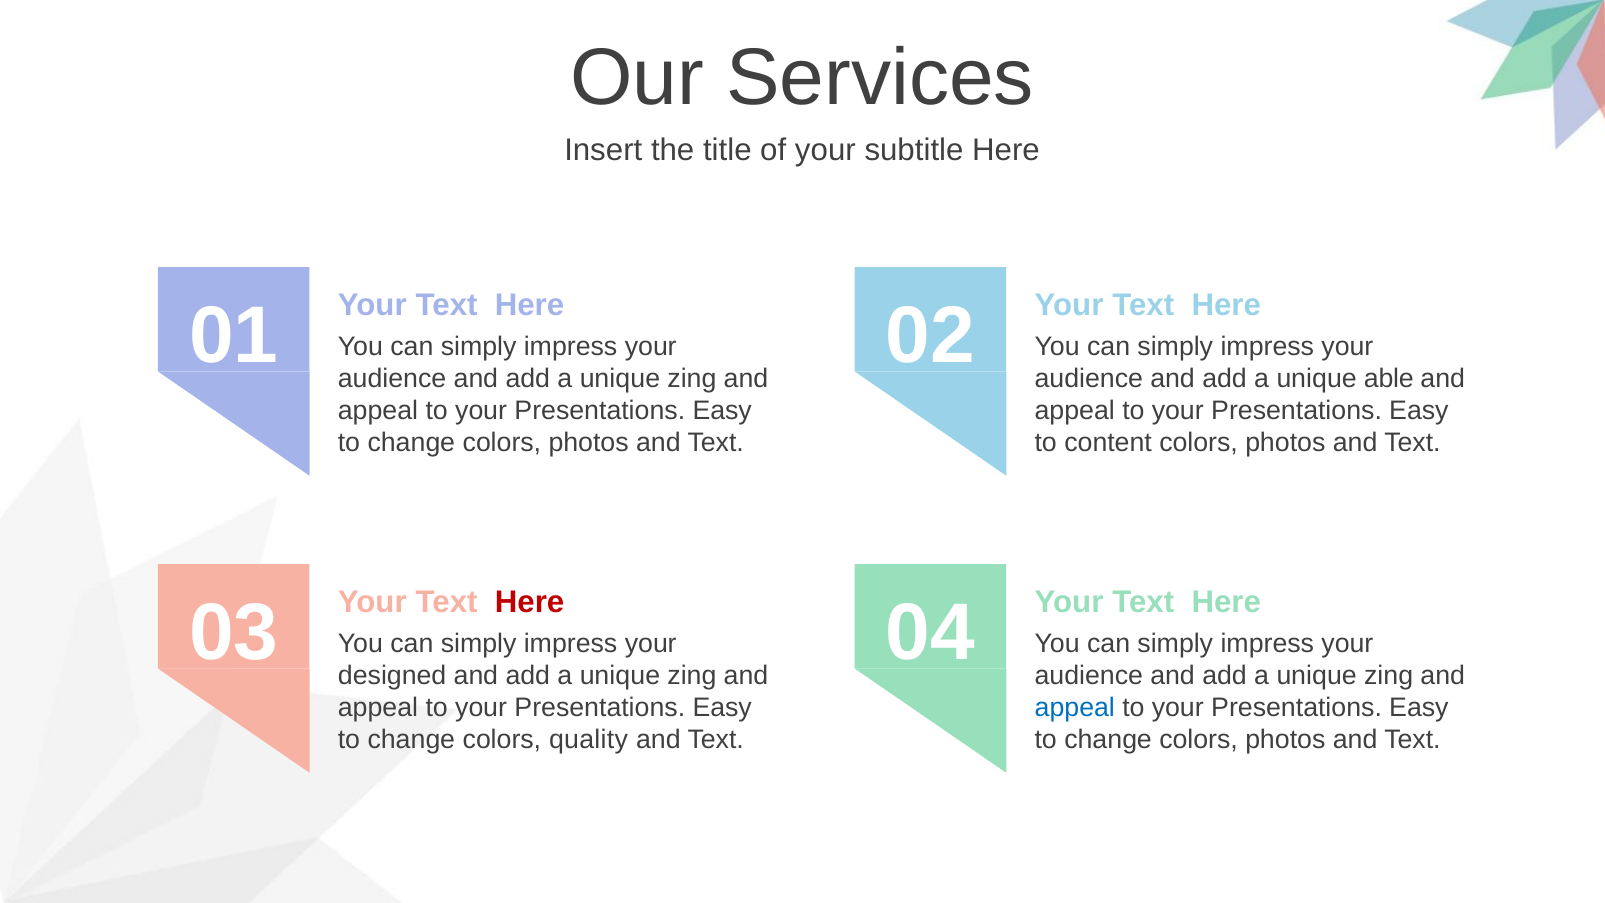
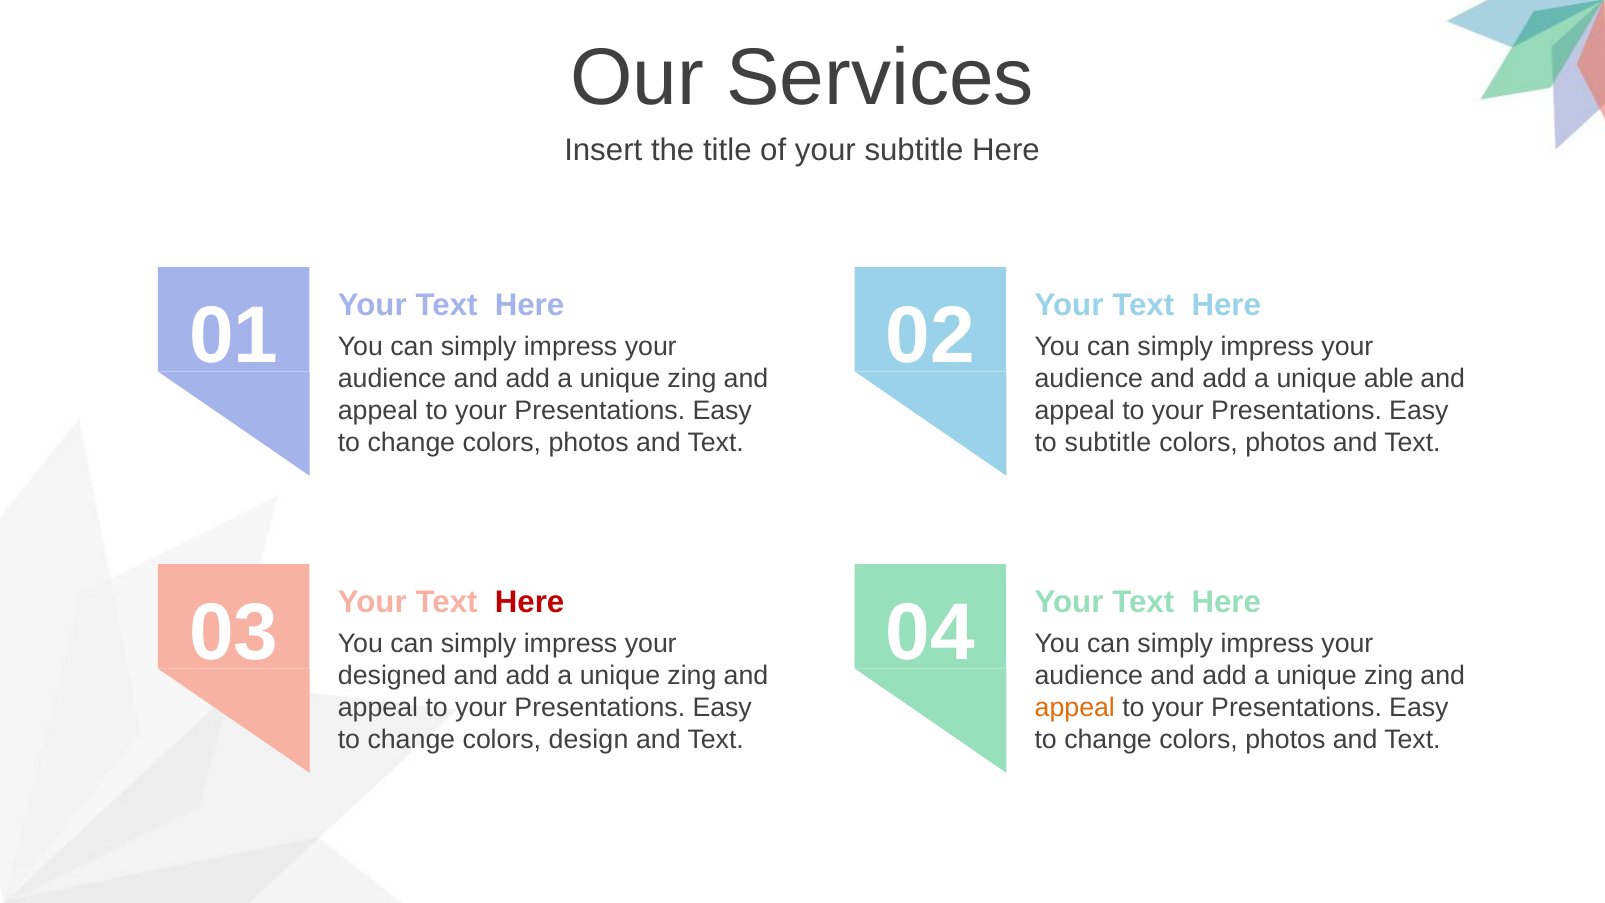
to content: content -> subtitle (1108, 443)
appeal colour: blue -> orange (1075, 708)
quality: quality -> design (589, 740)
